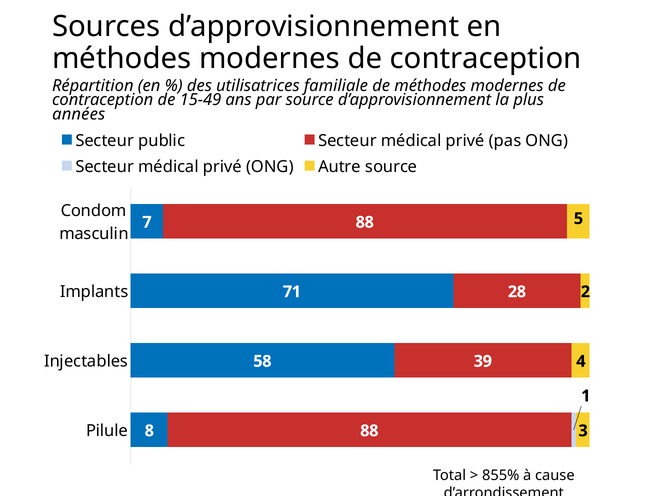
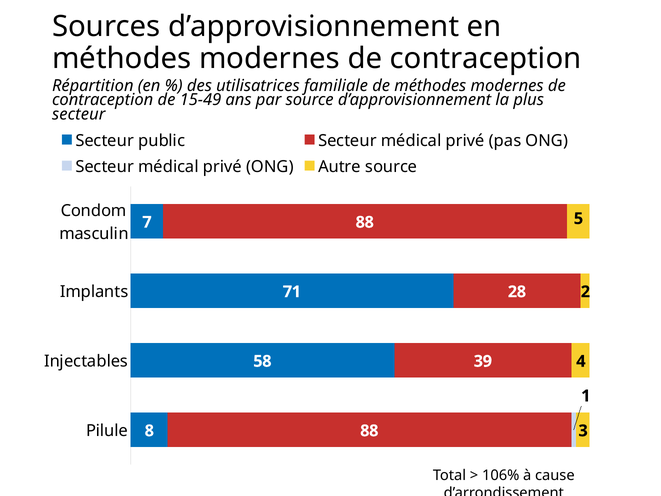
années: années -> secteur (79, 114)
855%: 855% -> 106% (501, 475)
